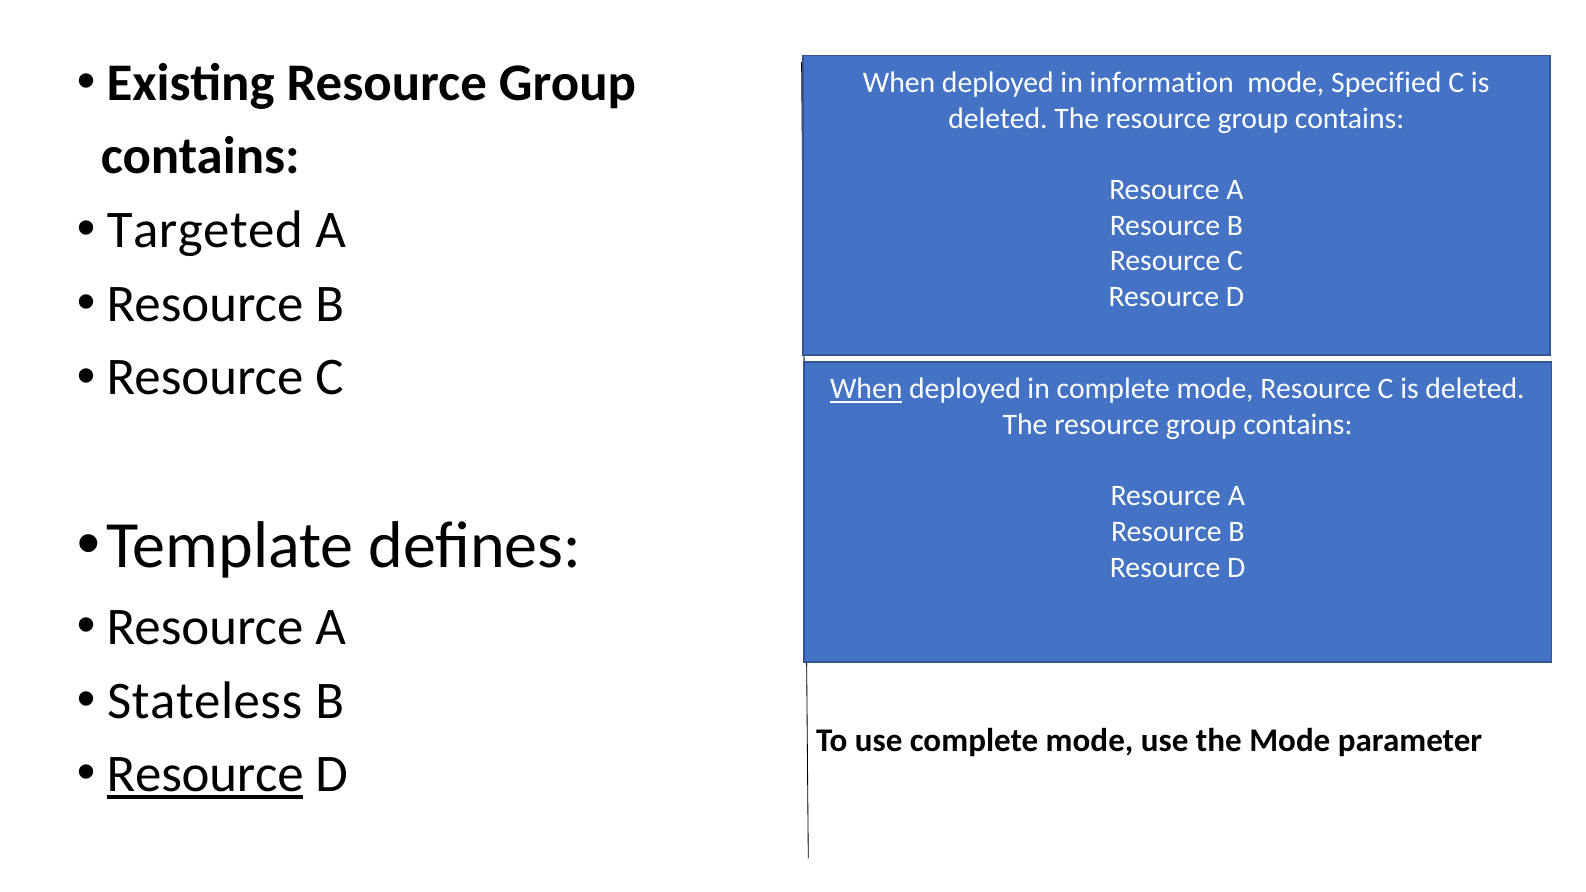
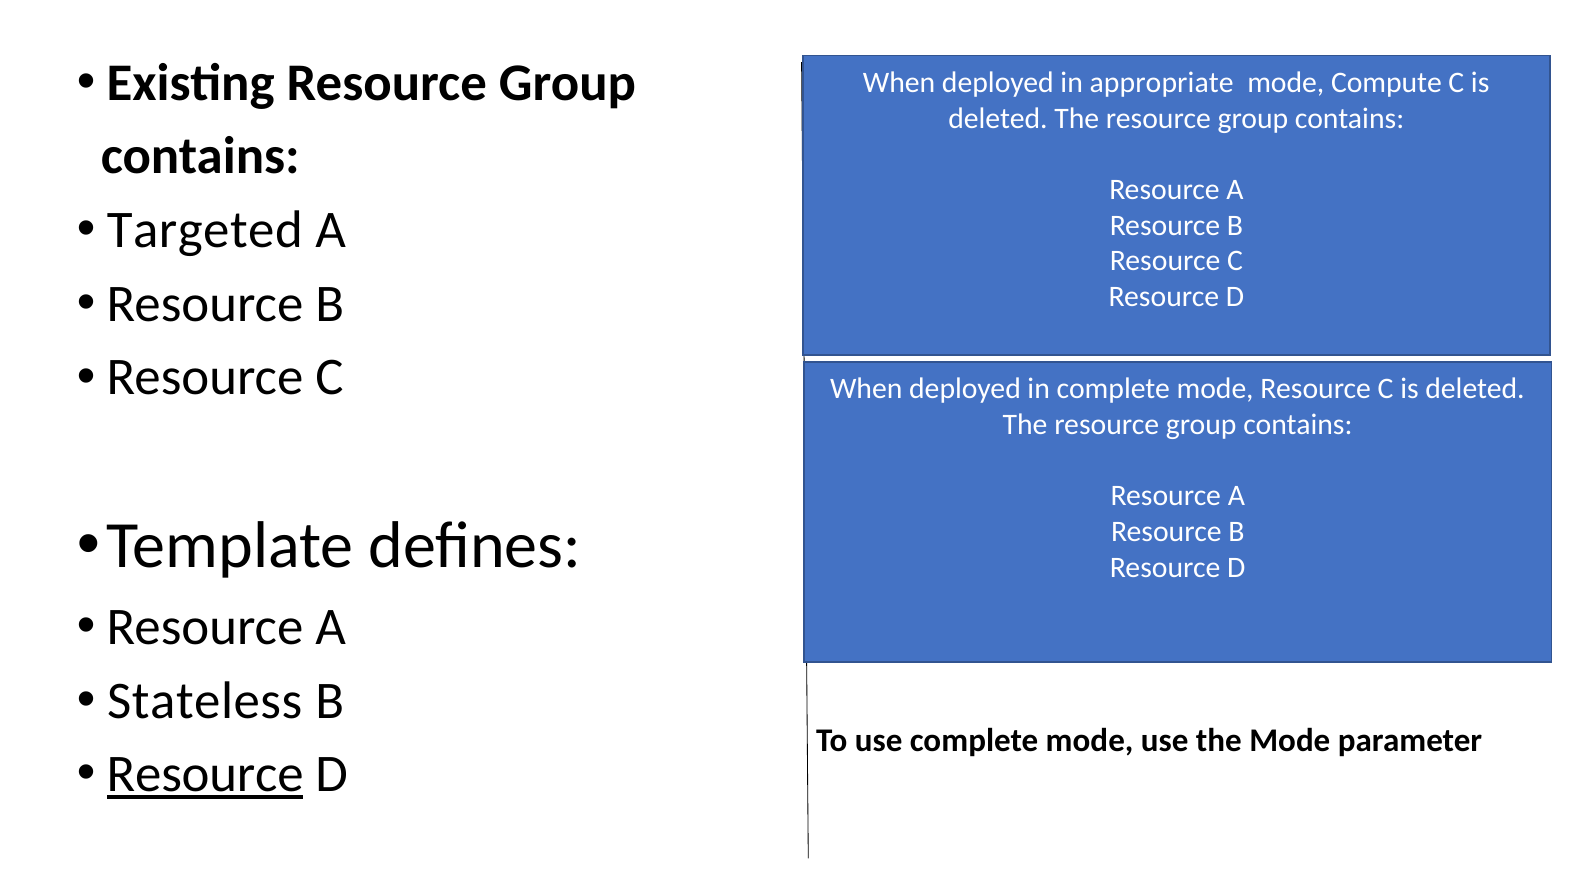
information: information -> appropriate (1162, 83)
Specified: Specified -> Compute (1386, 83)
When underline: present -> none (866, 389)
